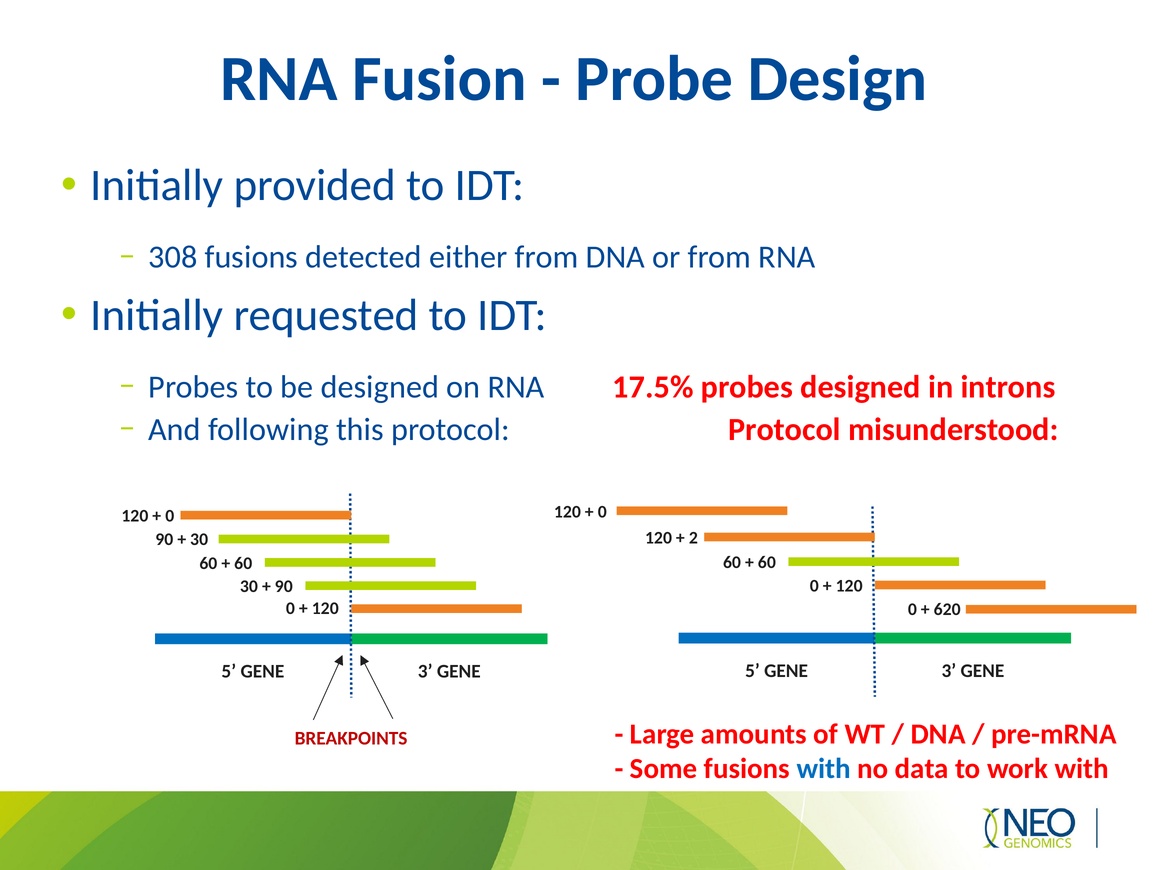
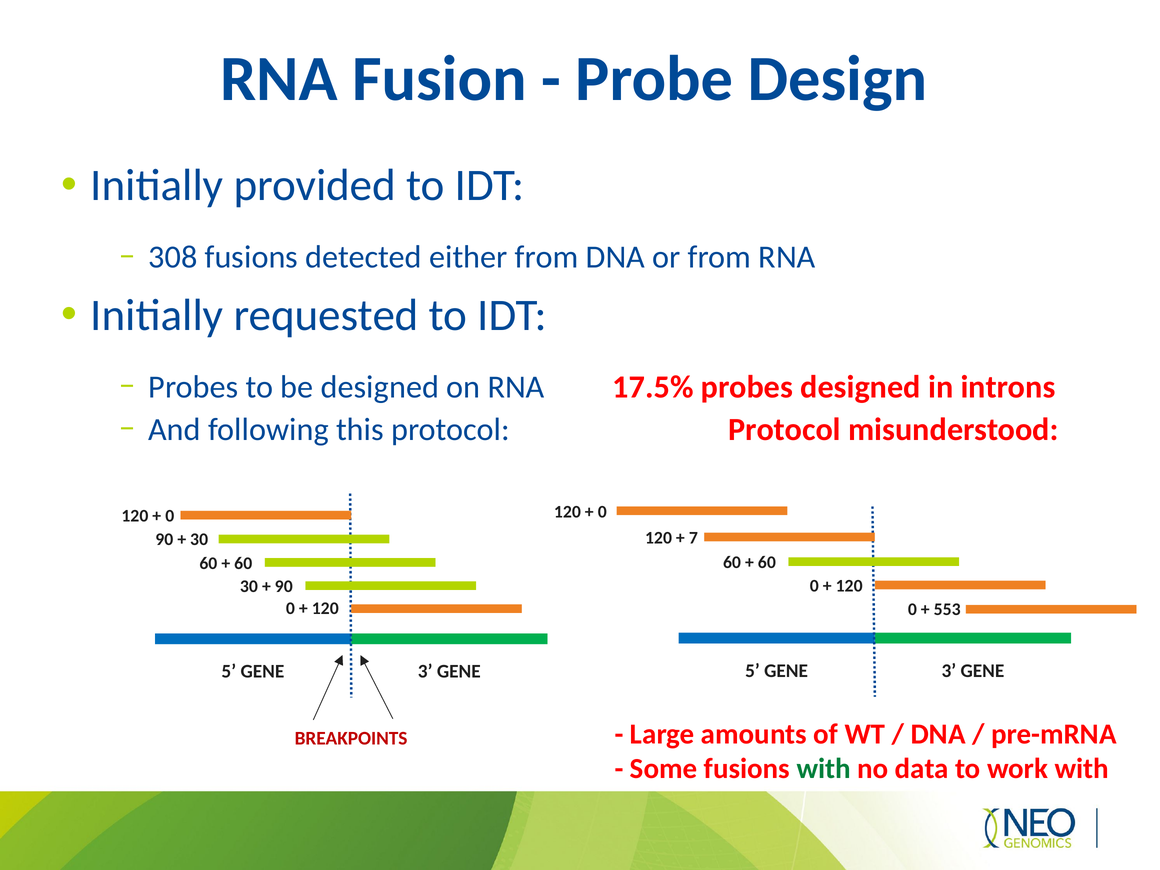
2: 2 -> 7 (693, 538)
620: 620 -> 553 (947, 609)
with colour: blue -> green (824, 769)
